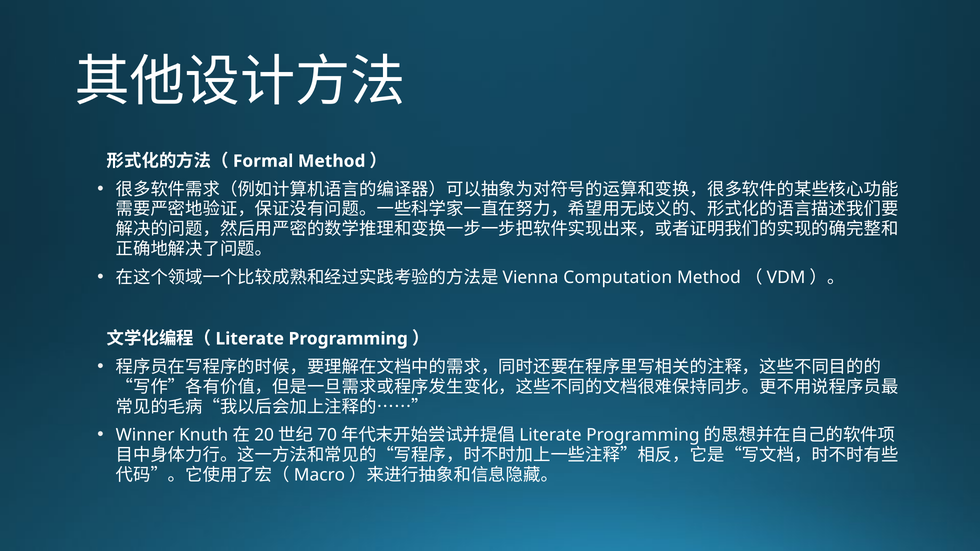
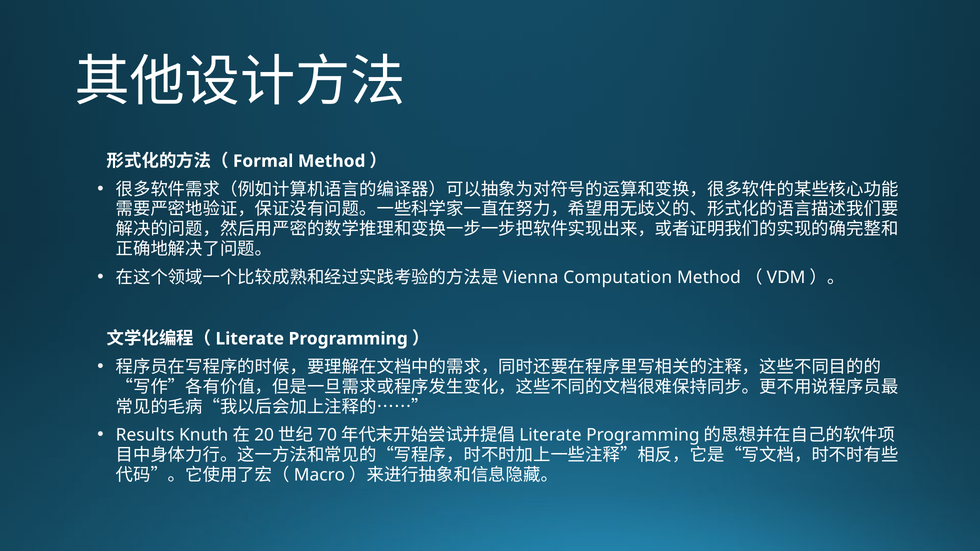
Winner: Winner -> Results (145, 435)
